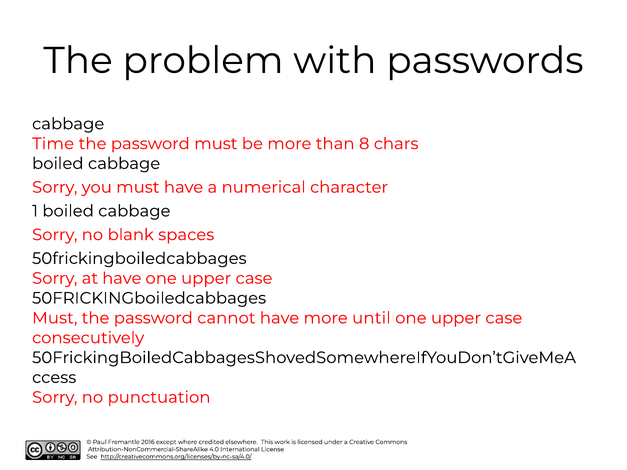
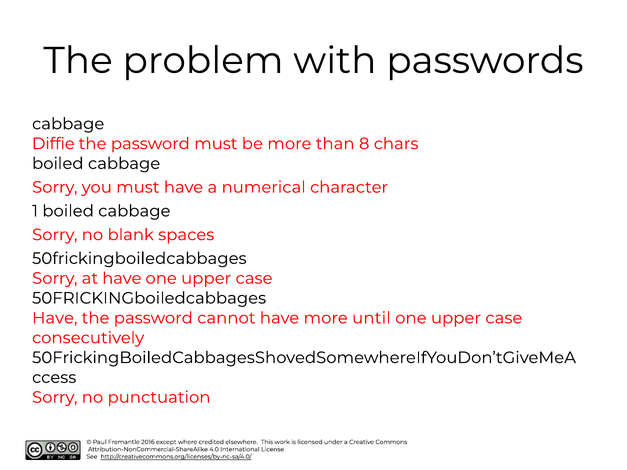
Time: Time -> Diffie (53, 144)
Must: Must -> Have (55, 318)
